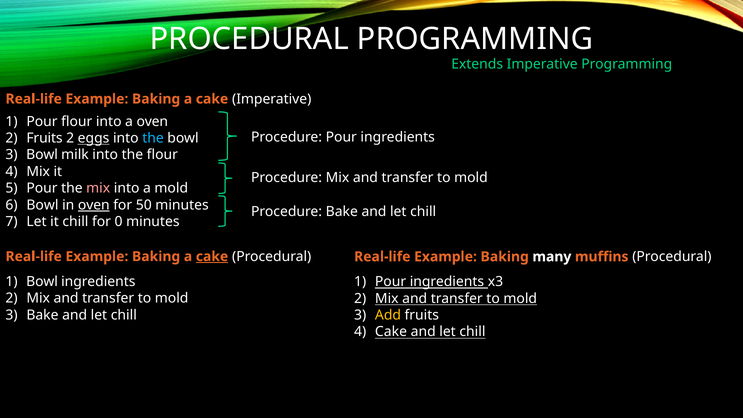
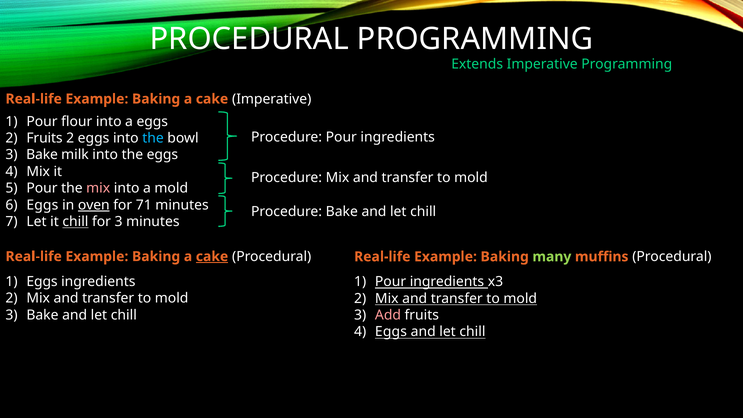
a oven: oven -> eggs (152, 121)
eggs underline: present -> none (94, 138)
Bowl: Bowl -> Bake (42, 155)
the flour: flour -> eggs (162, 155)
Bowl: Bowl -> Eggs (42, 205)
50: 50 -> 71 (144, 205)
chill underline: none -> present (75, 222)
for 0: 0 -> 3 (119, 222)
many colour: white -> light green (552, 257)
Bowl: Bowl -> Eggs (42, 281)
Add colour: yellow -> pink (388, 315)
Cake: Cake -> Eggs (391, 332)
